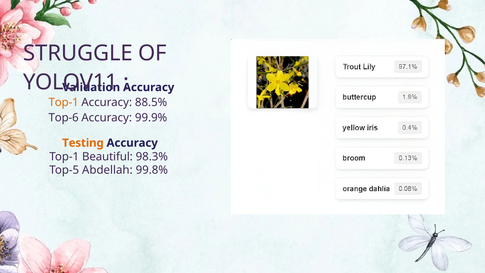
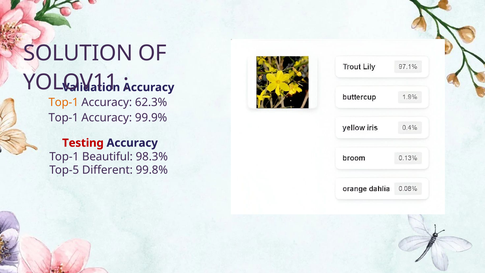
STRUGGLE: STRUGGLE -> SOLUTION (78, 53)
88.5%: 88.5% -> 62.3% (151, 102)
Top-6: Top-6 -> Top-1 (64, 118)
Testing colour: orange -> red (83, 143)
Abdellah: Abdellah -> Different (107, 170)
